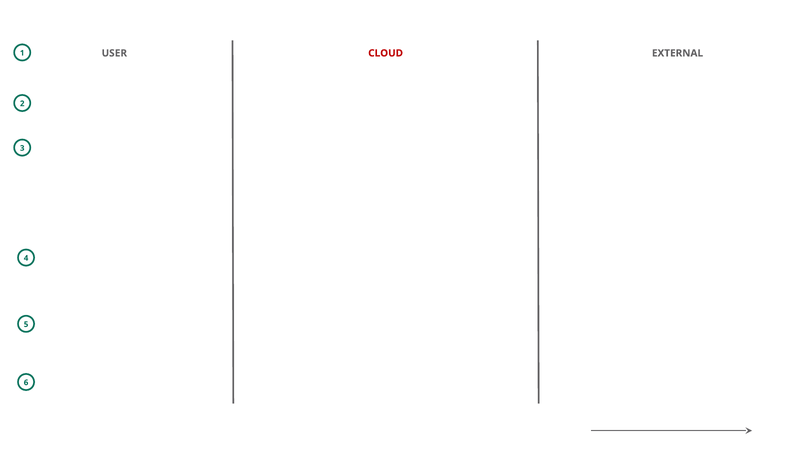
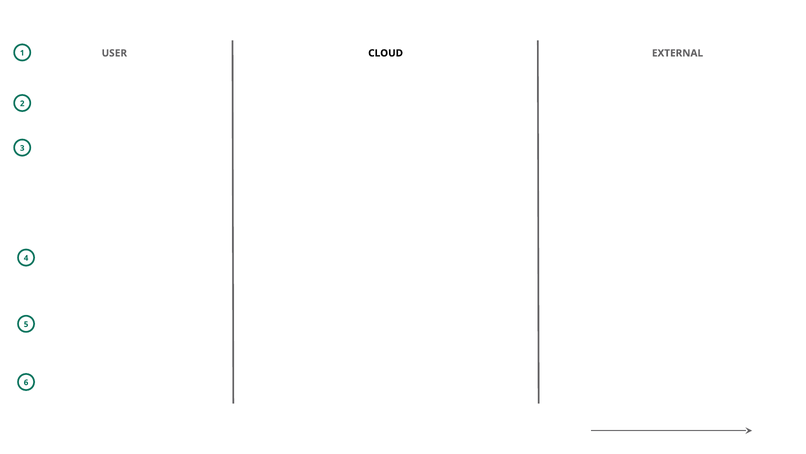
CLOUD colour: red -> black (386, 53)
